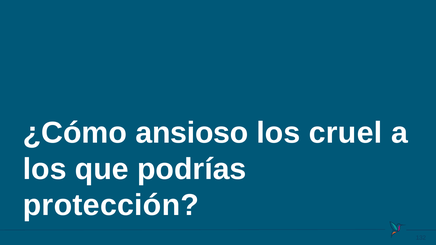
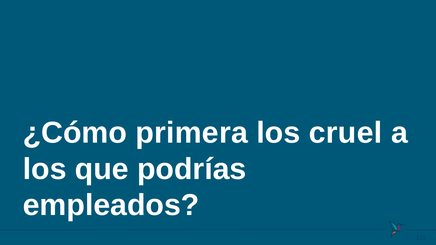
ansioso: ansioso -> primera (192, 133)
protección: protección -> empleados (111, 206)
